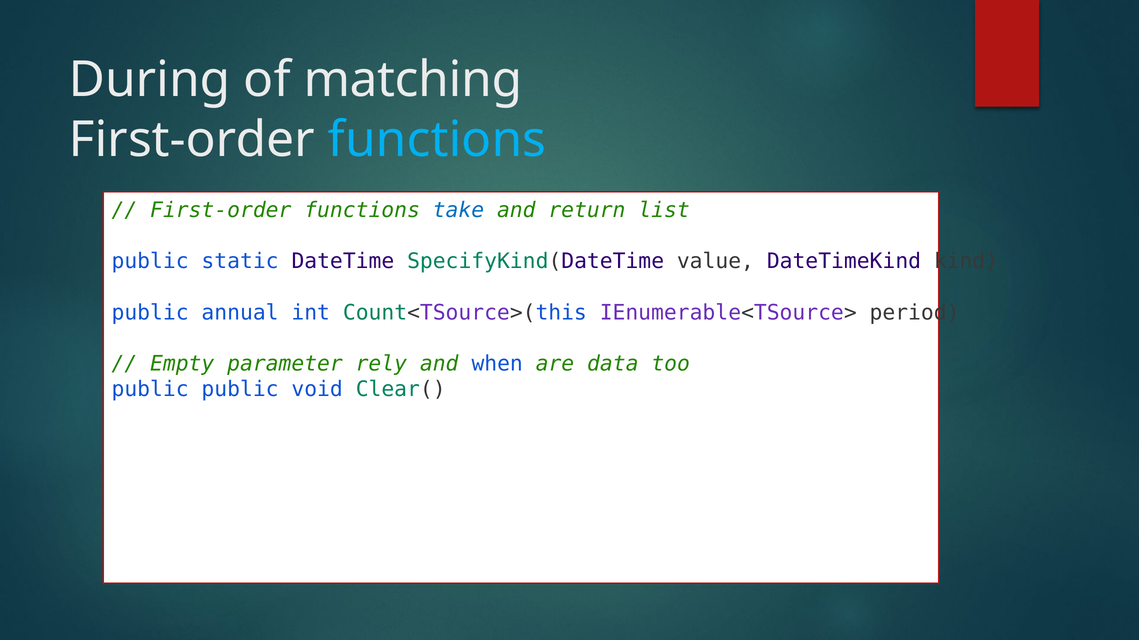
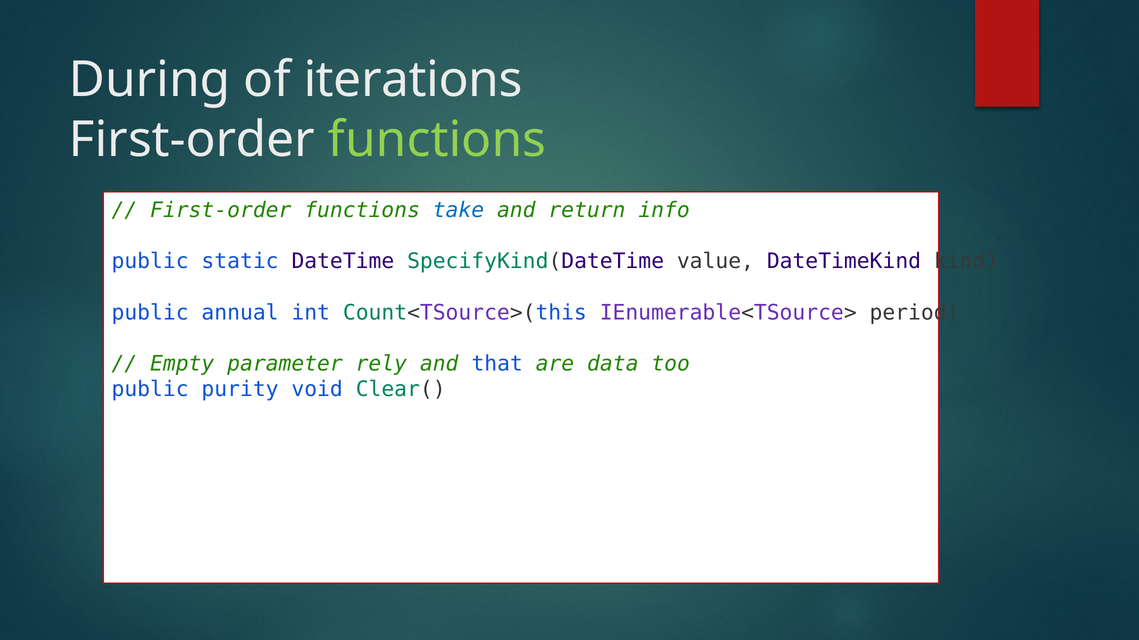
matching: matching -> iterations (413, 80)
functions colour: light blue -> light green (437, 140)
list: list -> info (664, 210)
when: when -> that (497, 364)
public public: public -> purity (240, 390)
